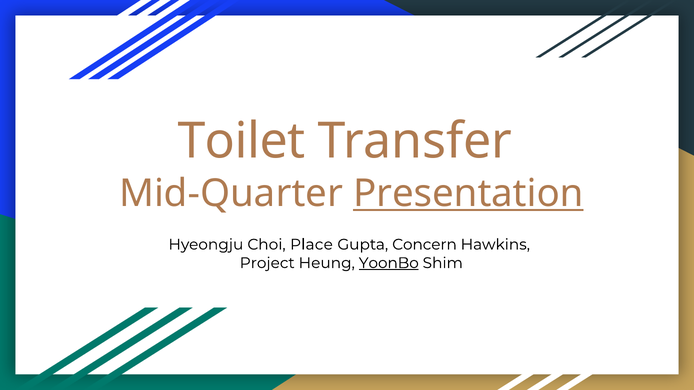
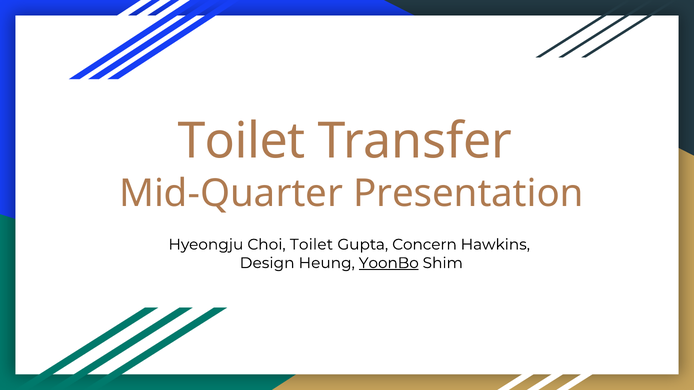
Presentation underline: present -> none (468, 194)
Choi Place: Place -> Toilet (311, 245)
Project: Project -> Design (267, 263)
